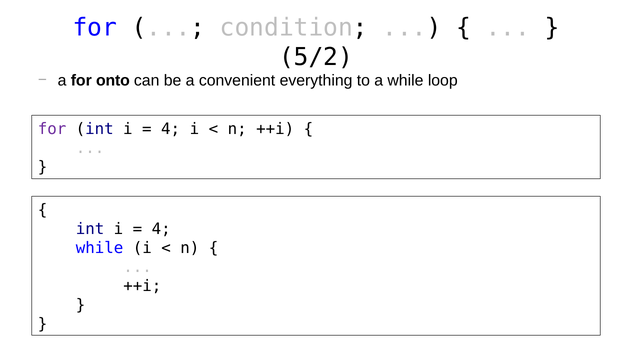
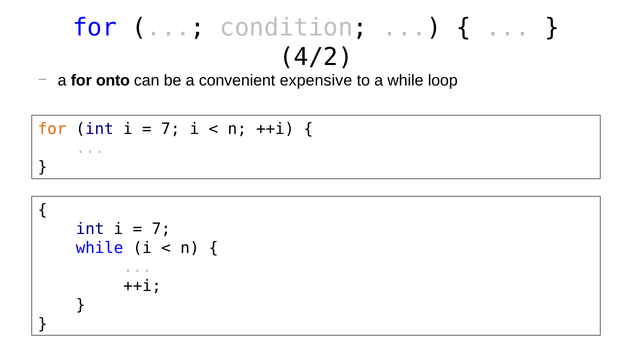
5/2: 5/2 -> 4/2 (316, 57)
everything: everything -> expensive (316, 80)
for colour: purple -> orange (52, 129)
4: 4 -> 7 (171, 129)
4: 4 -> 7 (161, 229)
